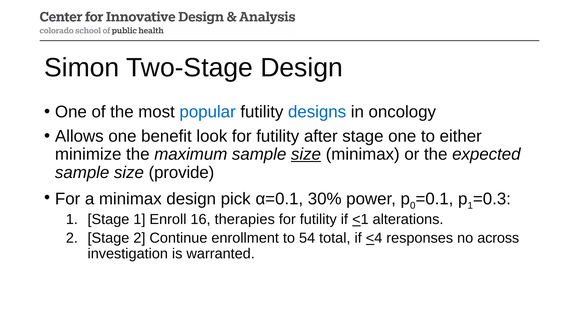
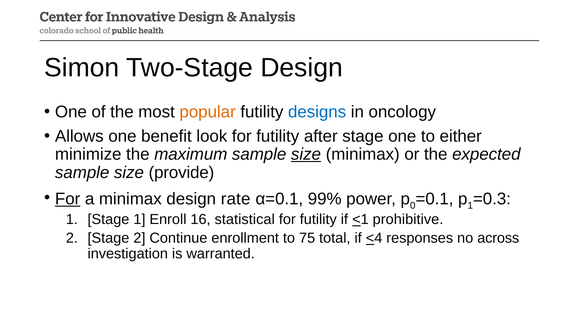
popular colour: blue -> orange (208, 112)
For underline: none -> present (68, 199)
pick: pick -> rate (236, 199)
30%: 30% -> 99% (325, 199)
therapies: therapies -> statistical (245, 219)
alterations: alterations -> prohibitive (408, 219)
54: 54 -> 75 (307, 238)
